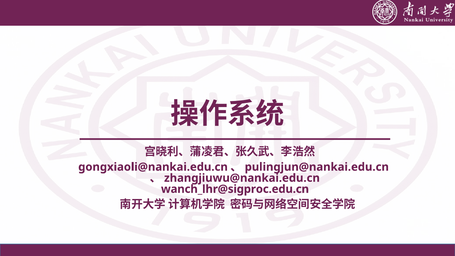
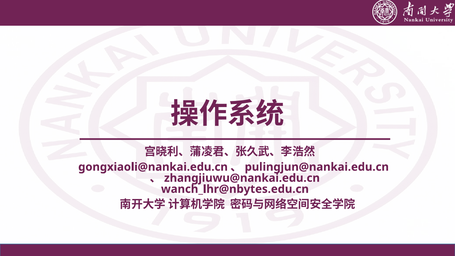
wanch_lhr@sigproc.edu.cn: wanch_lhr@sigproc.edu.cn -> wanch_lhr@nbytes.edu.cn (235, 189)
